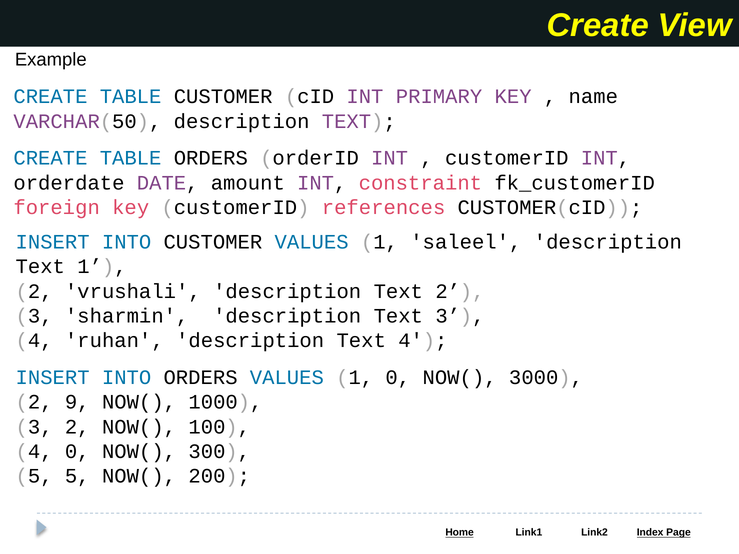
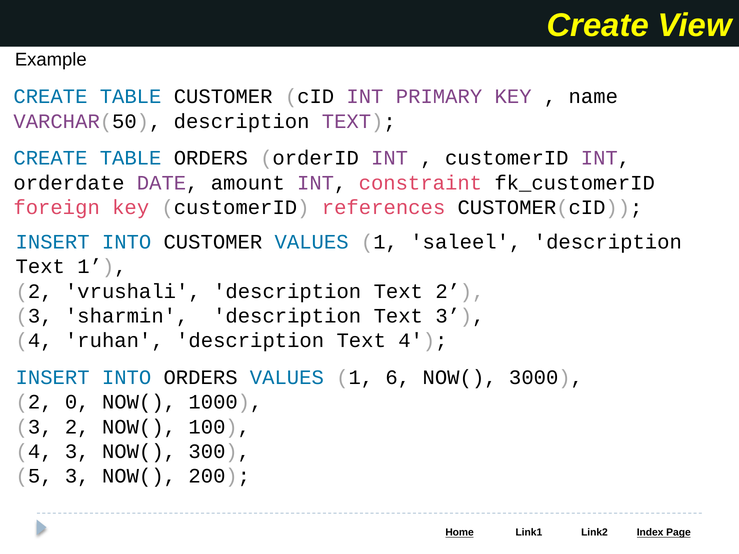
1 0: 0 -> 6 (398, 378)
9: 9 -> 0 (77, 402)
4 0: 0 -> 3 (77, 452)
5 5: 5 -> 3 (77, 476)
